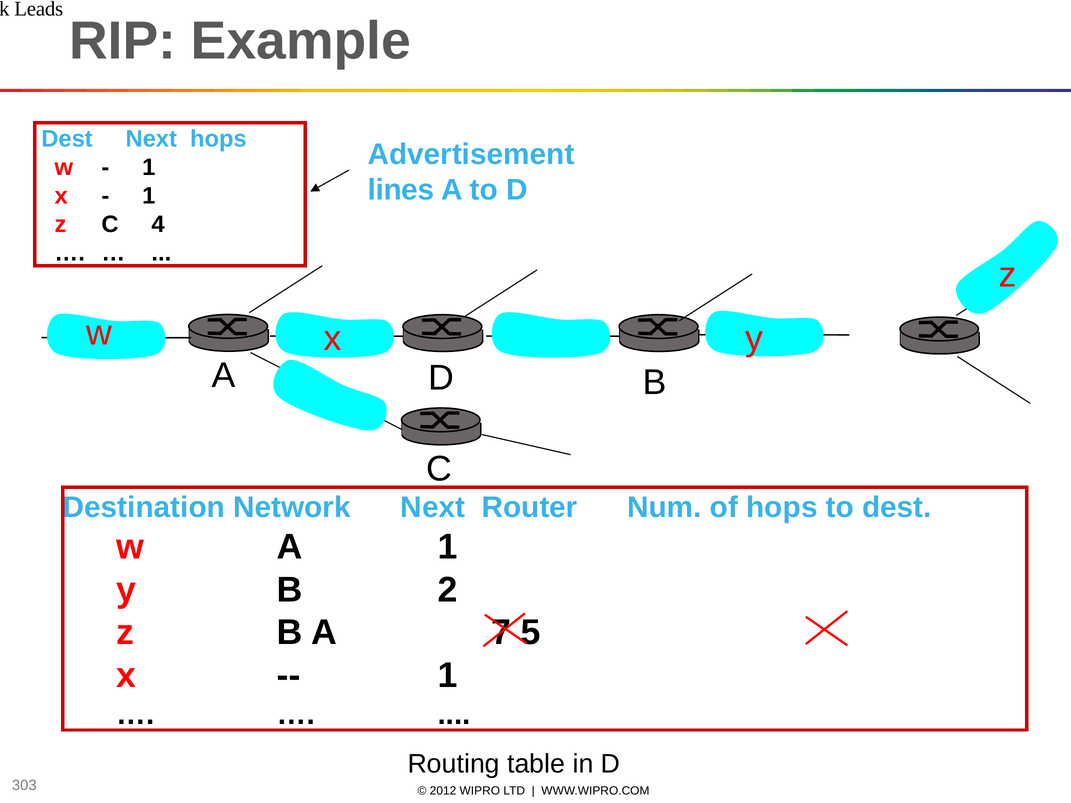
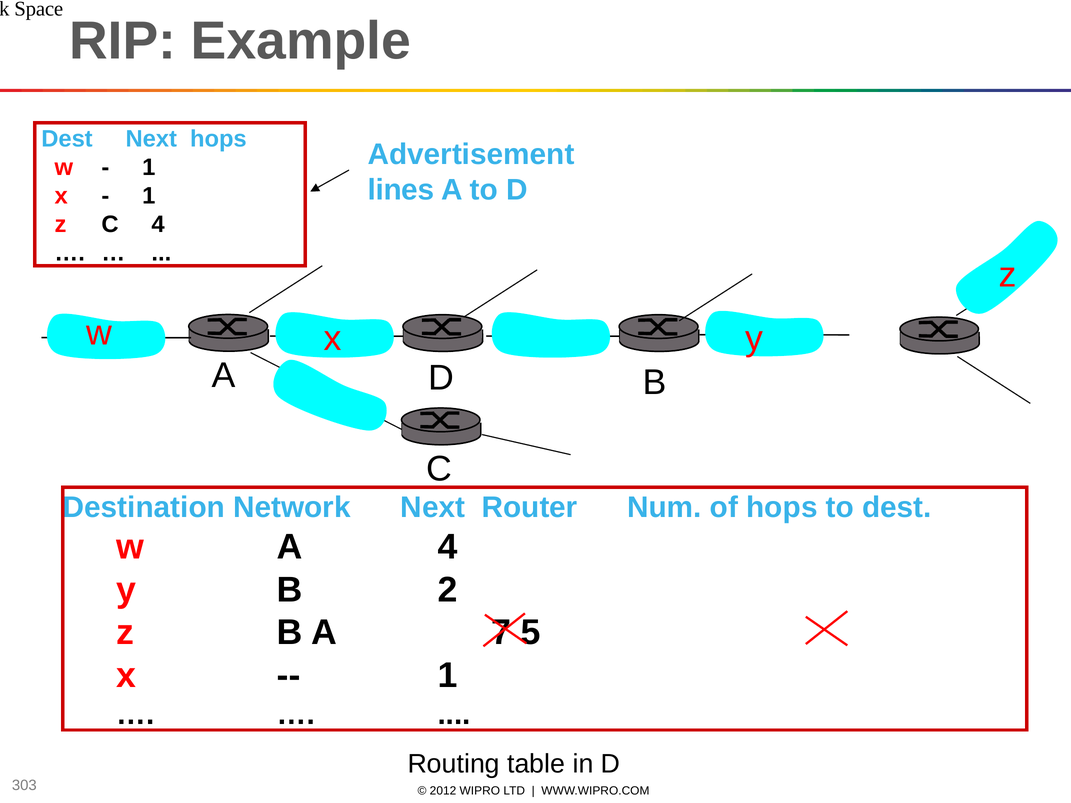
Leads: Leads -> Space (39, 9)
A 1: 1 -> 4 (448, 547)
